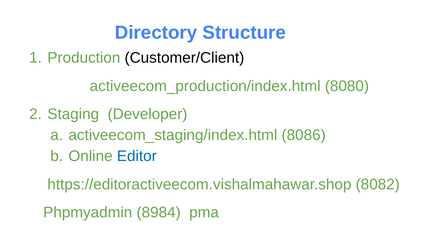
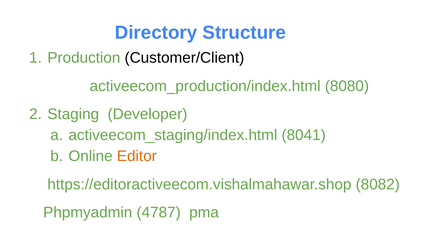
8086: 8086 -> 8041 (304, 135)
Editor colour: blue -> orange (137, 156)
8984: 8984 -> 4787 (159, 212)
